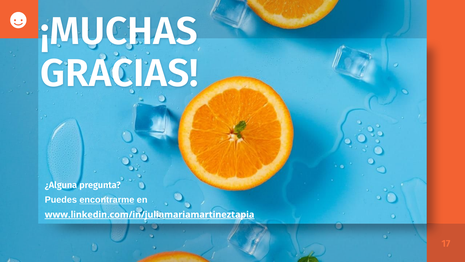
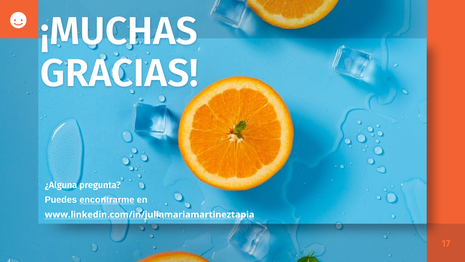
www.linkedin.com/in/juliamariamartineztapia underline: present -> none (150, 214)
